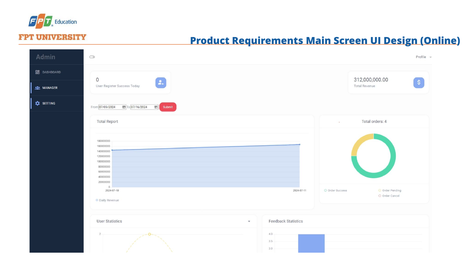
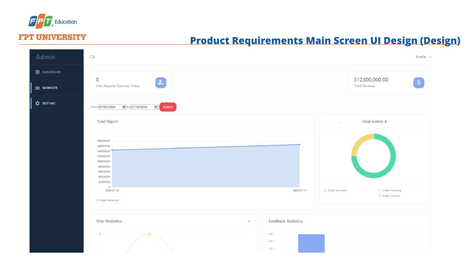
Design Online: Online -> Design (440, 41)
